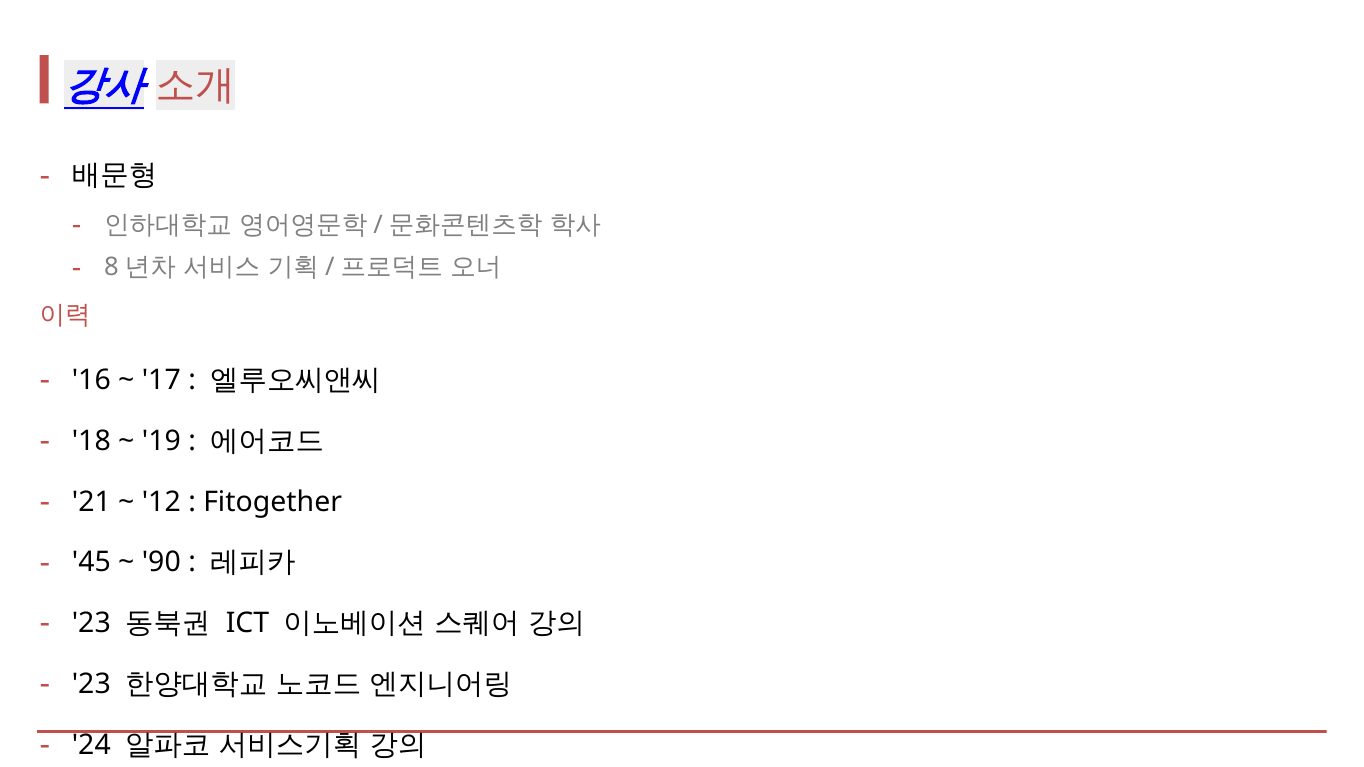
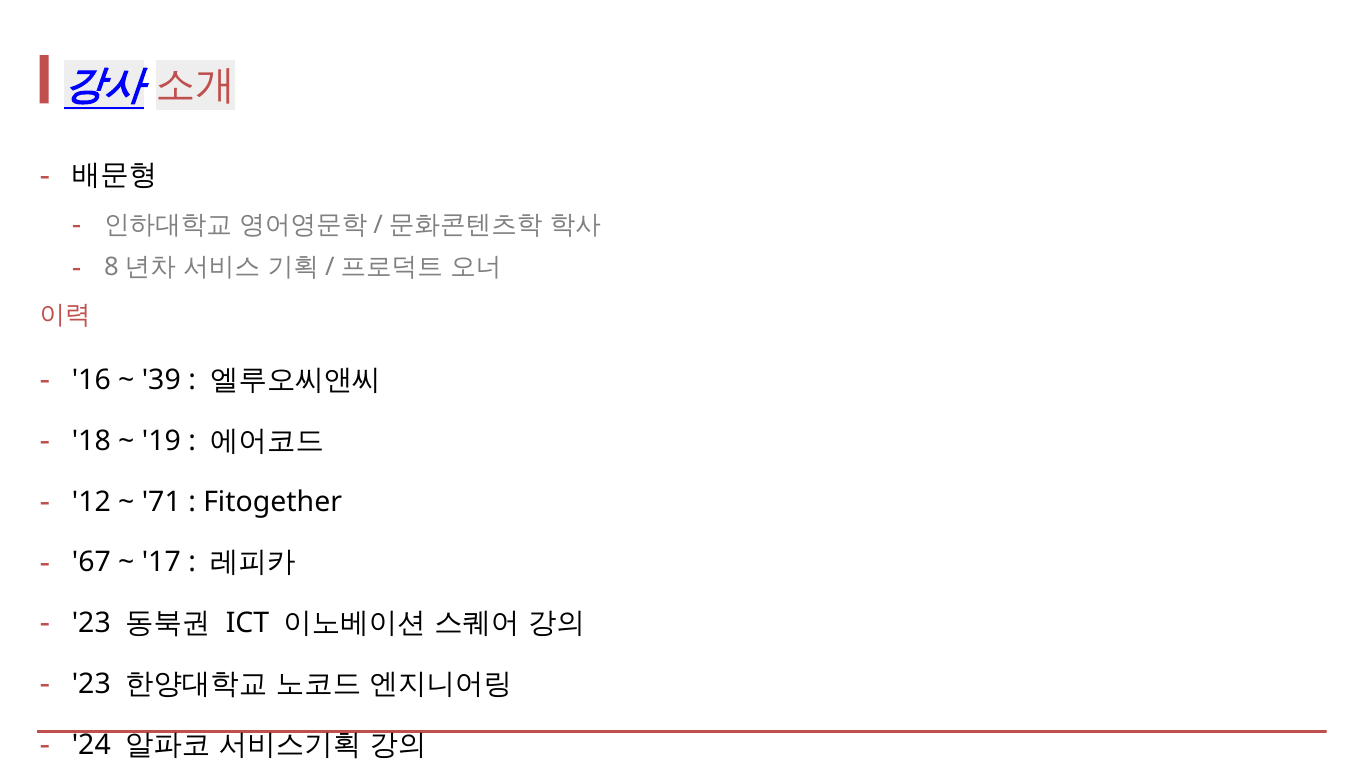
17: 17 -> 39 (161, 380)
21: 21 -> 12 (91, 502)
12: 12 -> 71 (161, 502)
45: 45 -> 67 (91, 563)
90: 90 -> 17 (161, 563)
